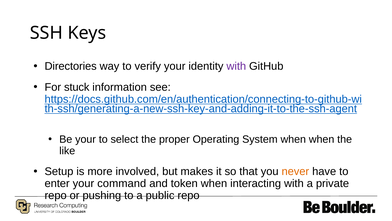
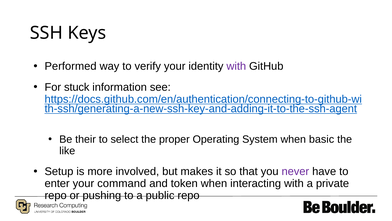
Directories: Directories -> Performed (71, 66)
Be your: your -> their (86, 139)
when when: when -> basic (322, 139)
never colour: orange -> purple (295, 171)
